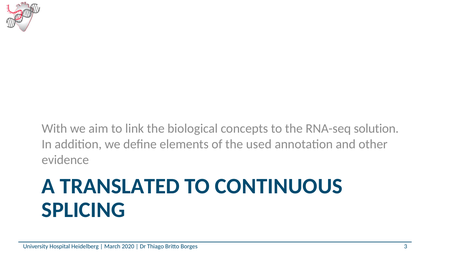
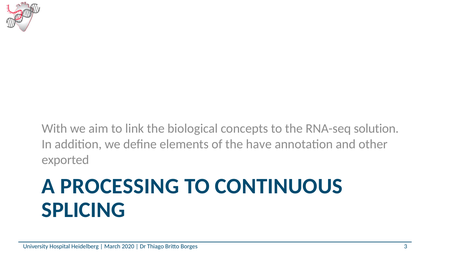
used: used -> have (259, 144)
evidence: evidence -> exported (65, 160)
TRANSLATED: TRANSLATED -> PROCESSING (120, 186)
